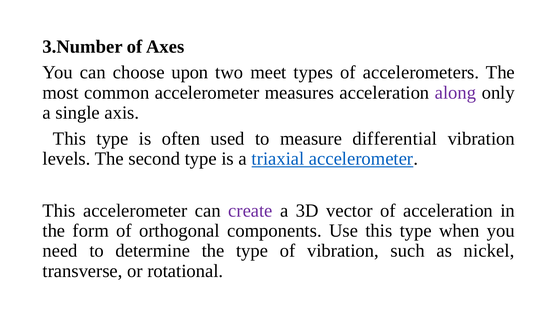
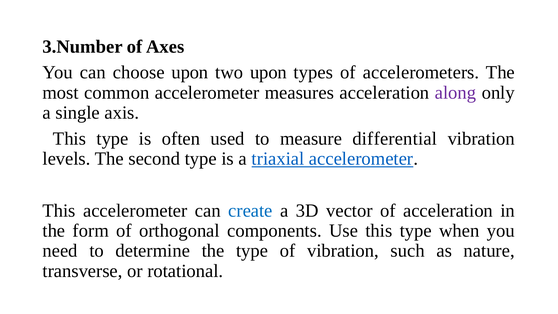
two meet: meet -> upon (268, 72)
create colour: purple -> blue (250, 211)
nickel: nickel -> nature (489, 251)
